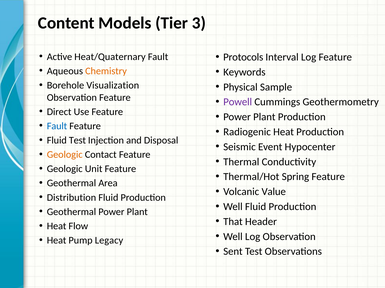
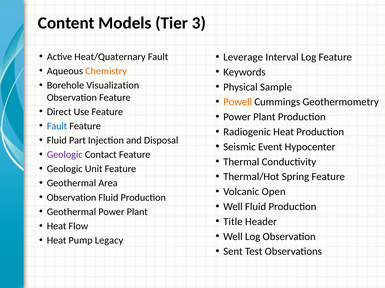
Protocols: Protocols -> Leverage (243, 57)
Powell colour: purple -> orange (238, 102)
Fluid Test: Test -> Part (77, 141)
Geologic colour: orange -> purple (65, 155)
Value: Value -> Open (274, 192)
Distribution: Distribution -> Observation (72, 198)
That: That -> Title (233, 222)
